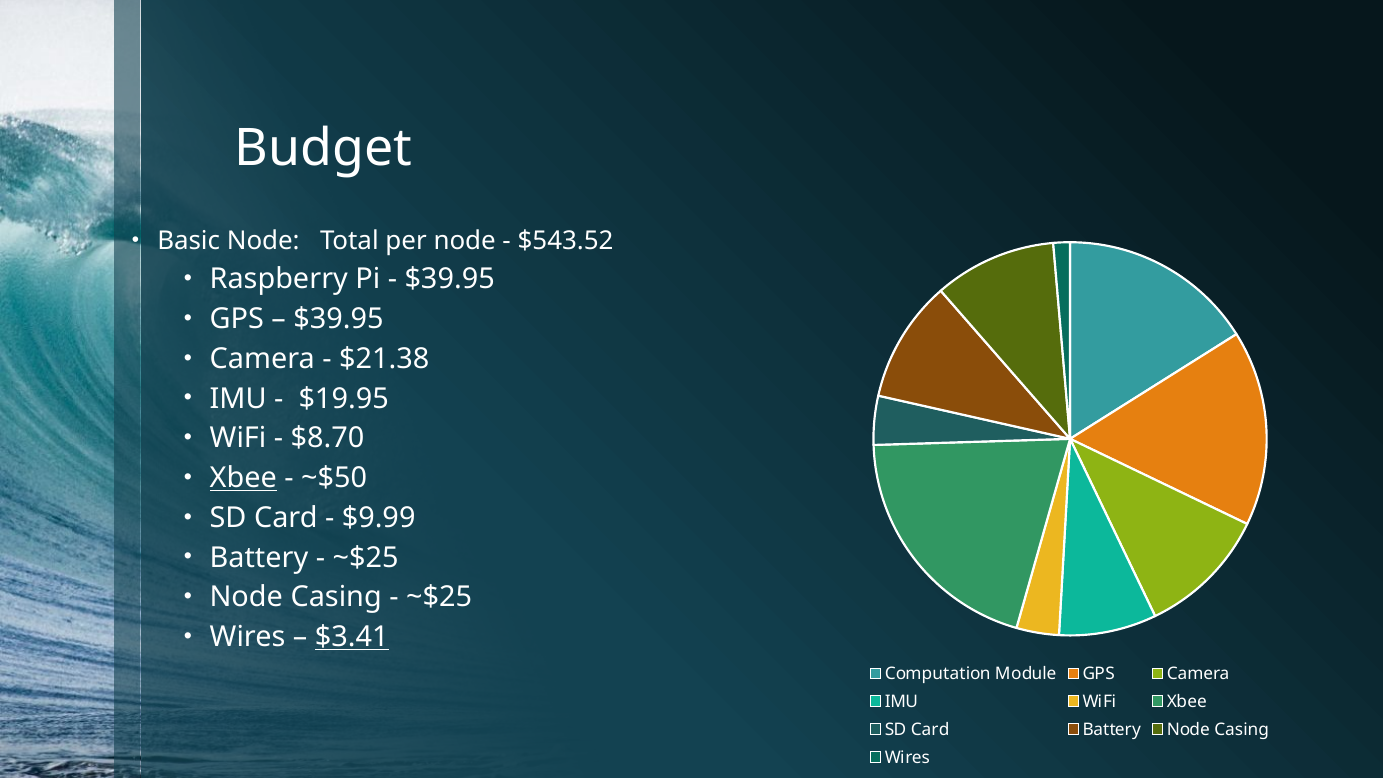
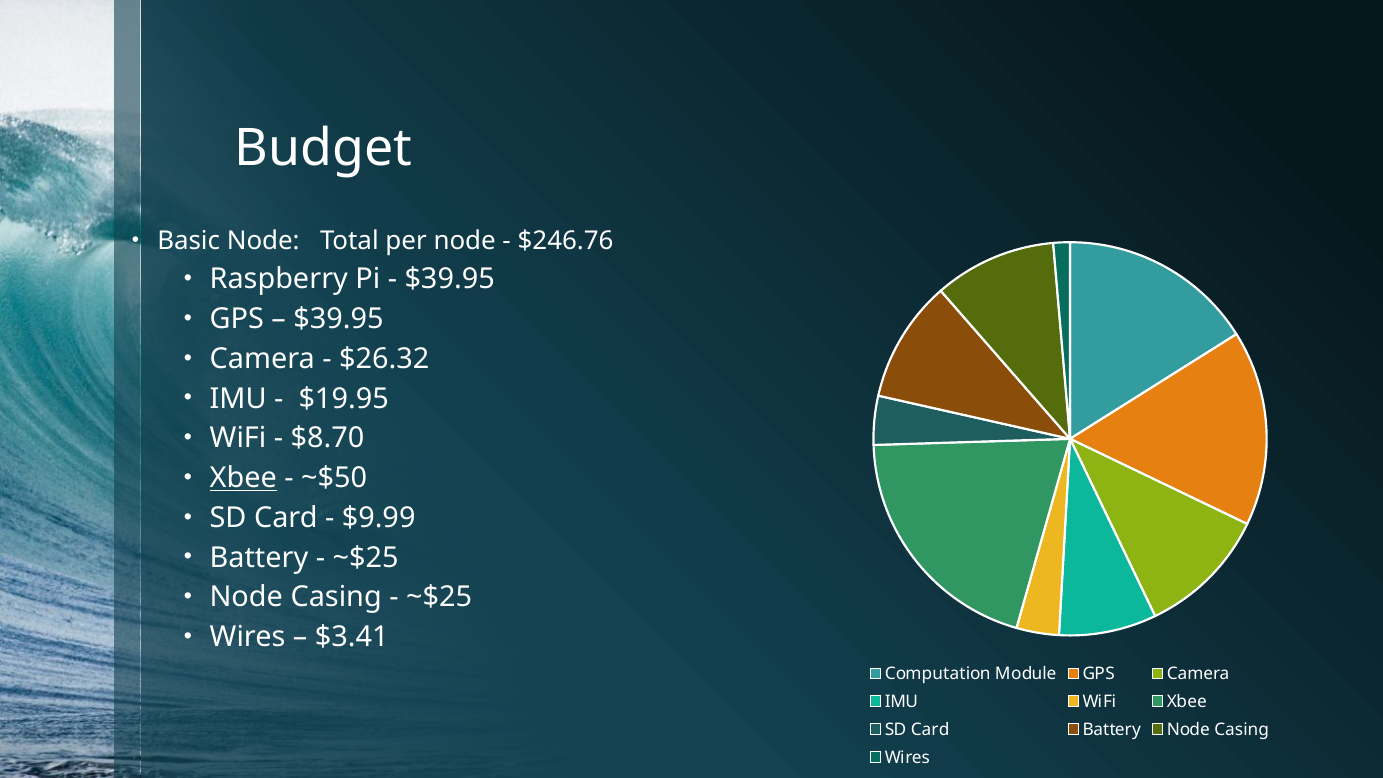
$543.52: $543.52 -> $246.76 (566, 241)
$21.38: $21.38 -> $26.32 (384, 359)
$3.41 underline: present -> none (352, 637)
